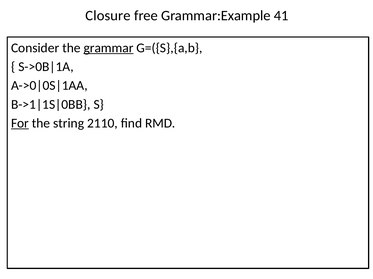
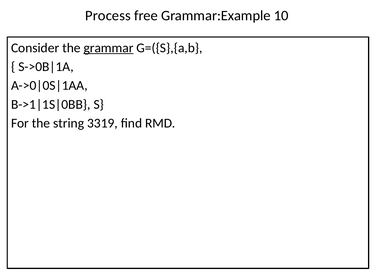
Closure: Closure -> Process (108, 16)
Grammar:Example 41: 41 -> 10 (281, 16)
For underline: present -> none (20, 124)
2110: 2110 -> 3319 (102, 124)
